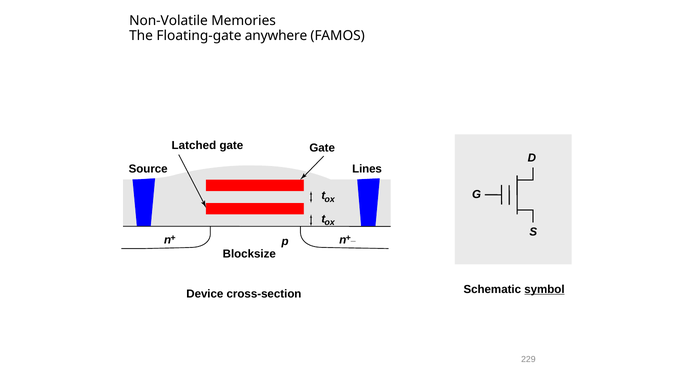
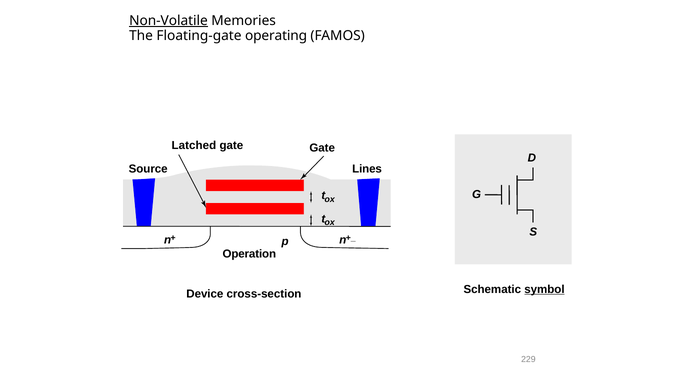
Non-Volatile underline: none -> present (168, 21)
anywhere: anywhere -> operating (276, 35)
Blocksize: Blocksize -> Operation (249, 254)
